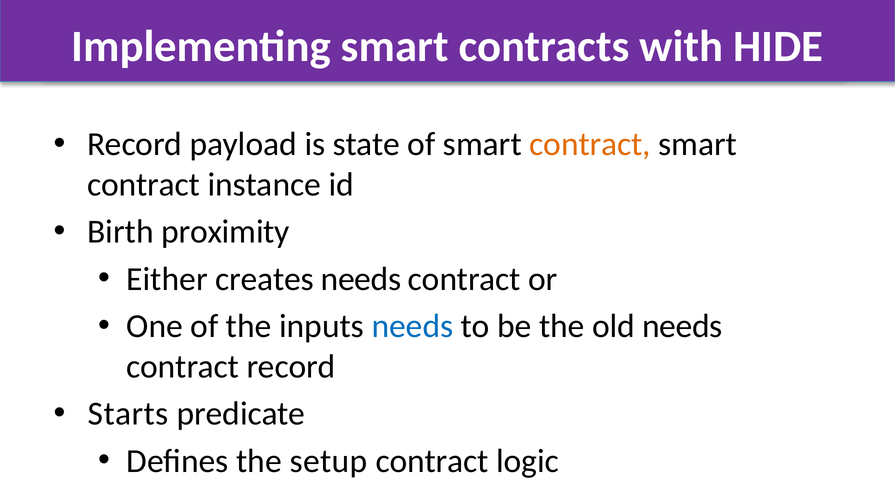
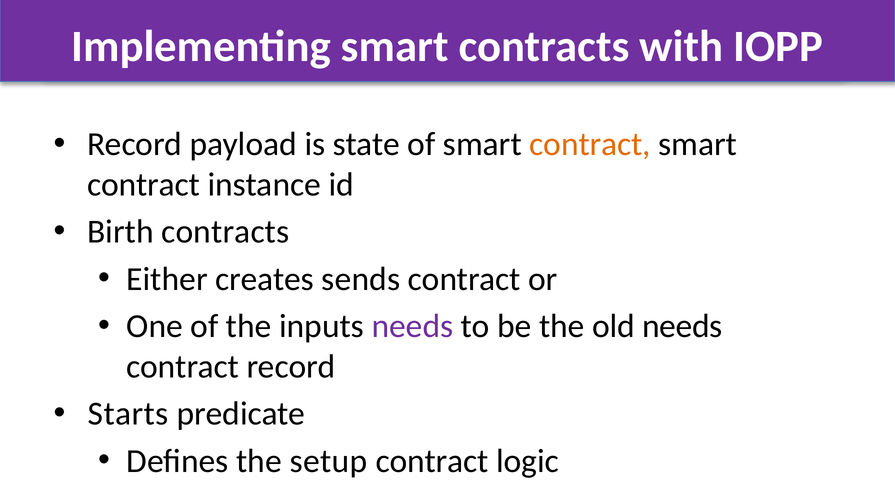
HIDE: HIDE -> IOPP (778, 47)
Birth proximity: proximity -> contracts (225, 232)
creates needs: needs -> sends (361, 279)
needs colour: blue -> purple (413, 327)
